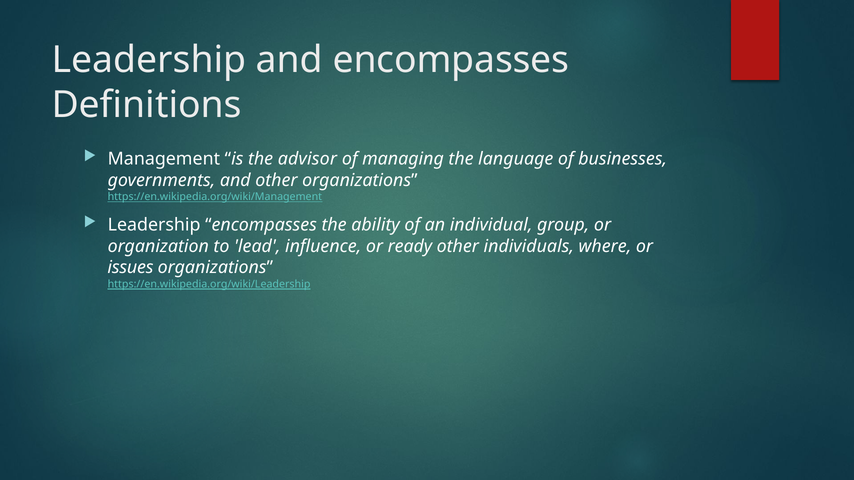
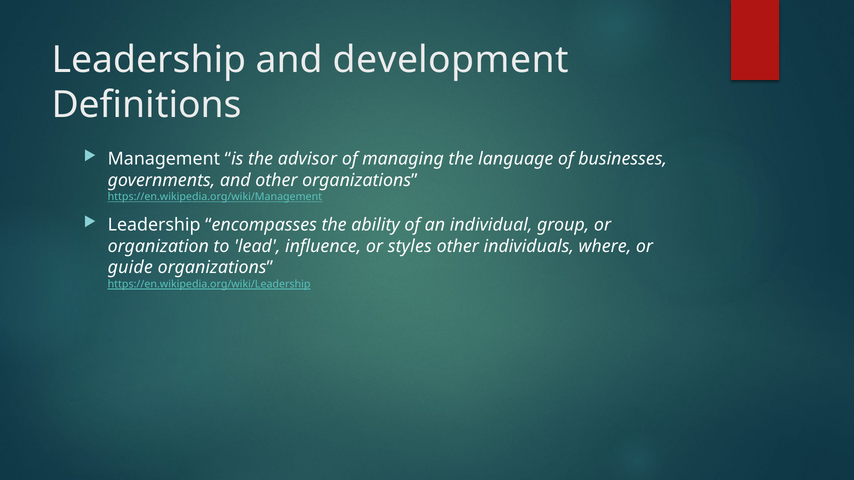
and encompasses: encompasses -> development (451, 60)
ready: ready -> styles (410, 246)
issues: issues -> guide (130, 268)
